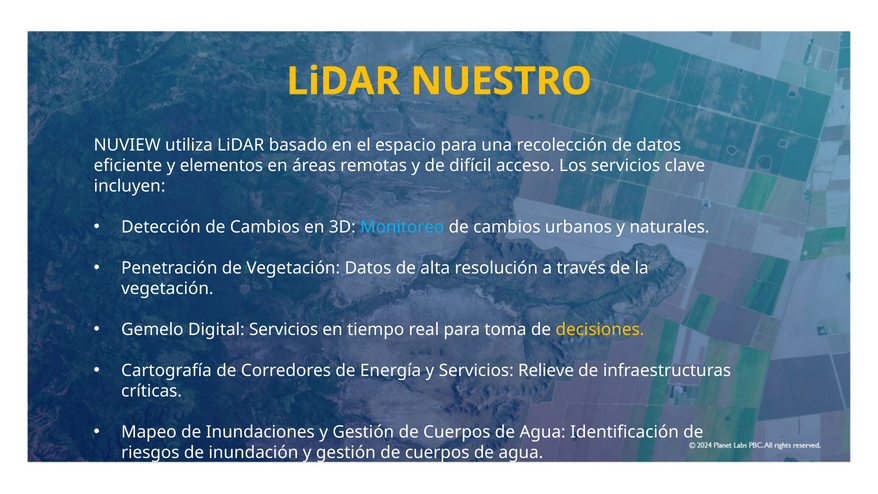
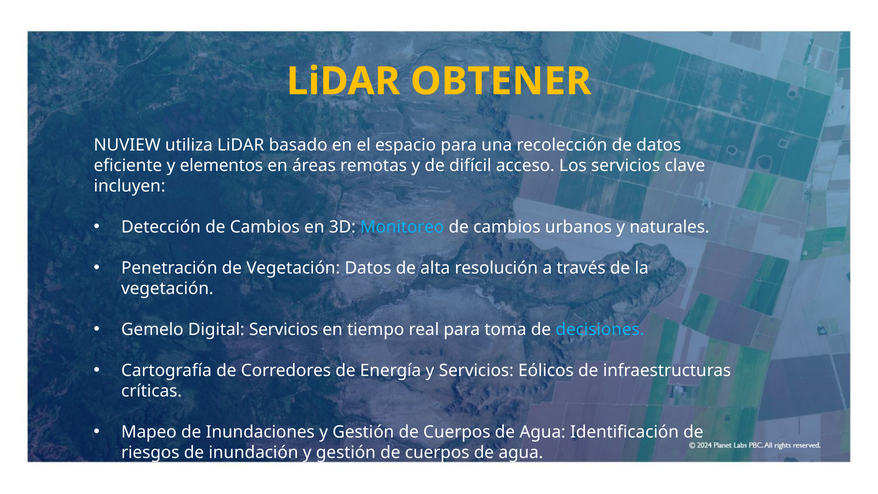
NUESTRO: NUESTRO -> OBTENER (501, 81)
decisiones colour: yellow -> light blue (600, 329)
Relieve: Relieve -> Eólicos (546, 370)
